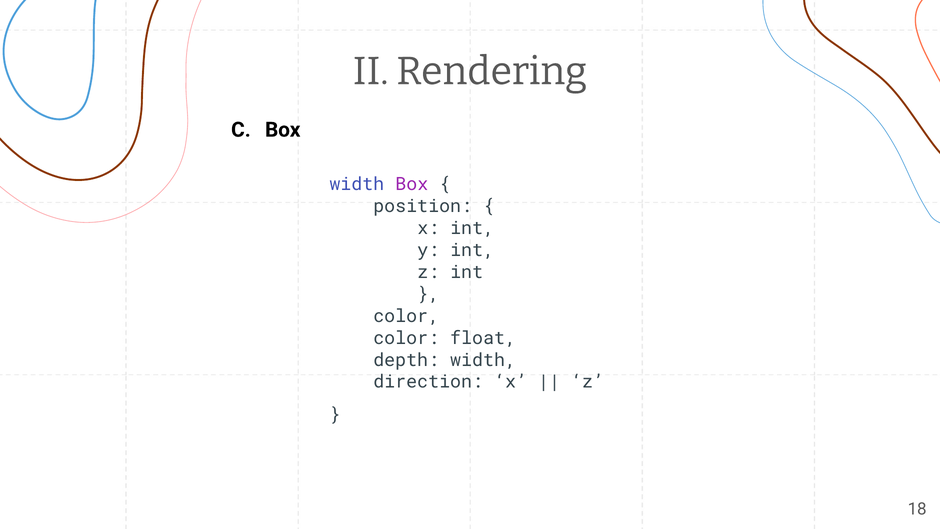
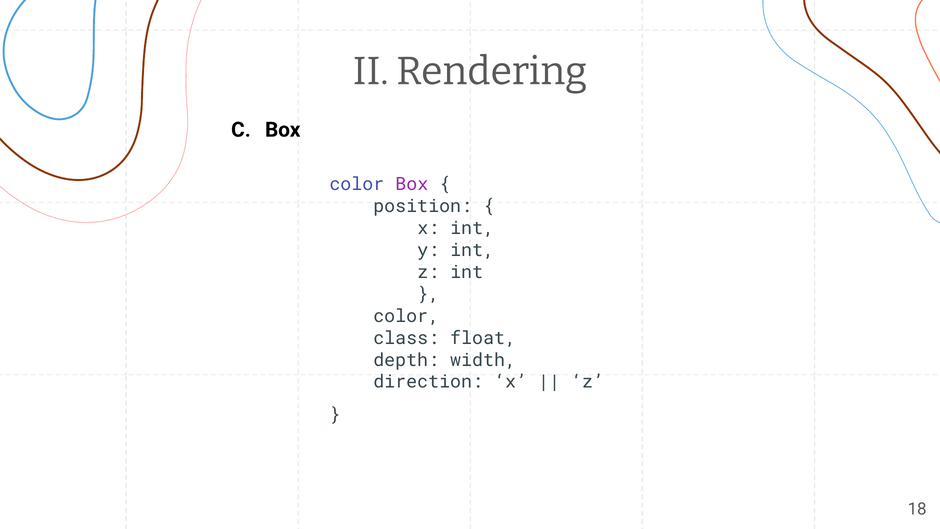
width: width -> color (357, 184)
color: color -> class (406, 338)
